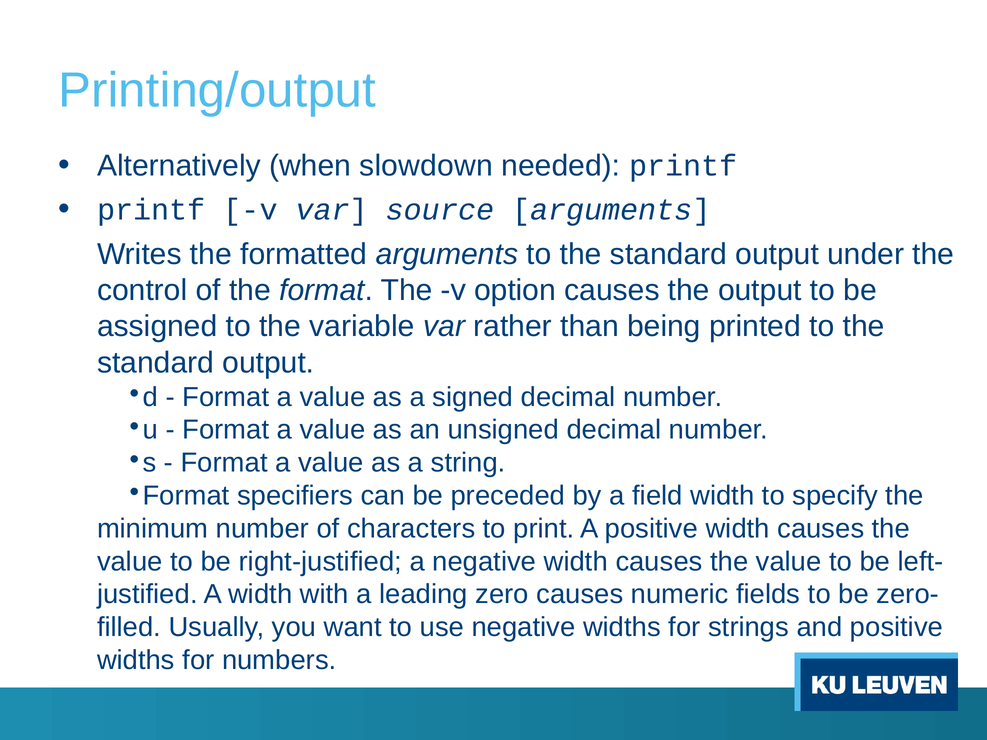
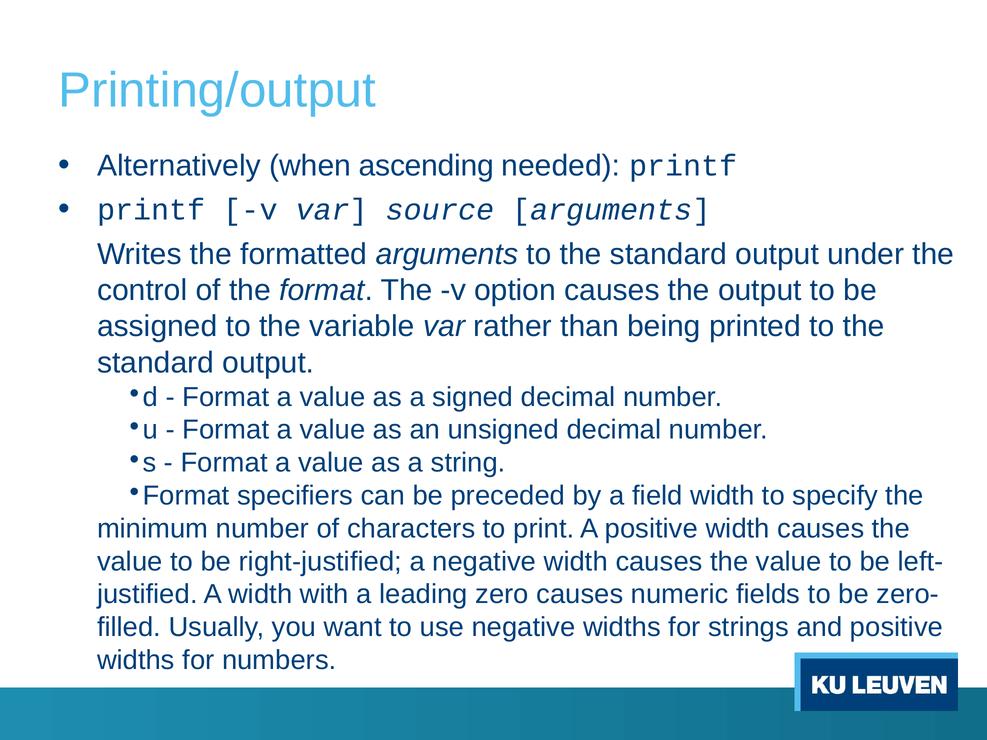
slowdown: slowdown -> ascending (426, 166)
